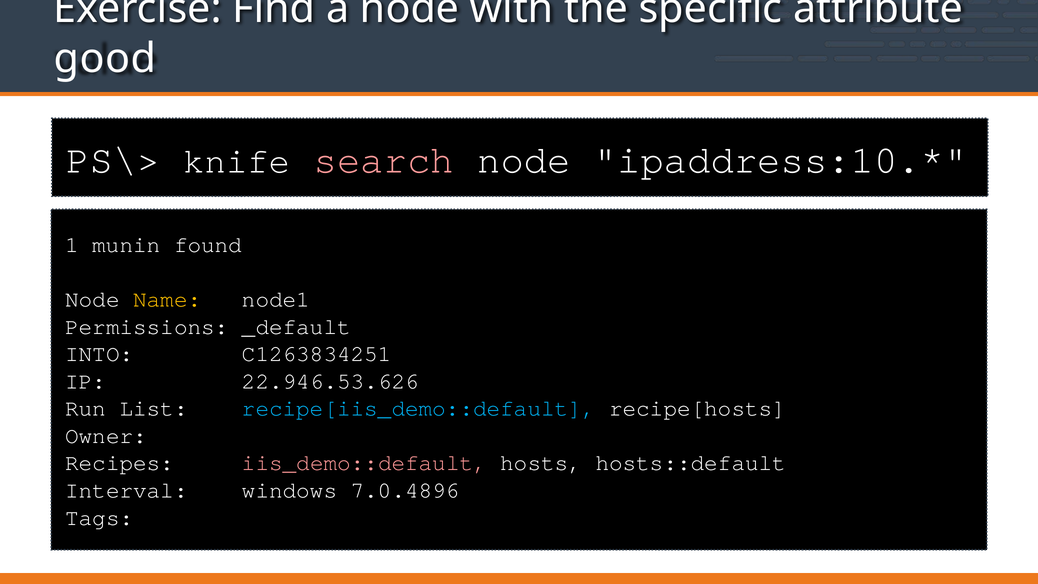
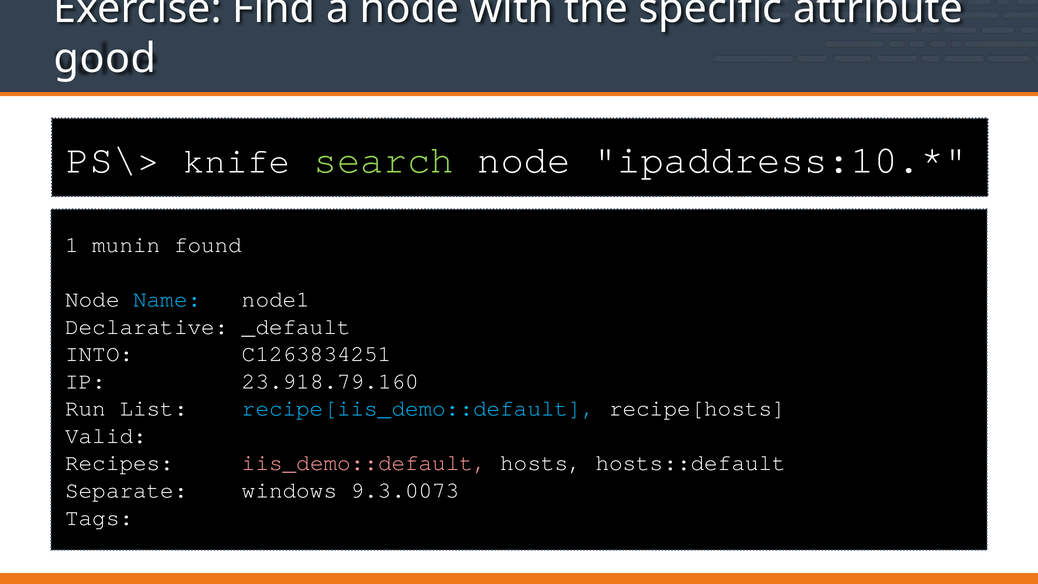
search colour: pink -> light green (384, 160)
Name colour: yellow -> light blue (167, 299)
Permissions: Permissions -> Declarative (147, 327)
22.946.53.626: 22.946.53.626 -> 23.918.79.160 (330, 381)
Owner: Owner -> Valid (106, 436)
Interval: Interval -> Separate (126, 490)
7.0.4896: 7.0.4896 -> 9.3.0073 (405, 490)
